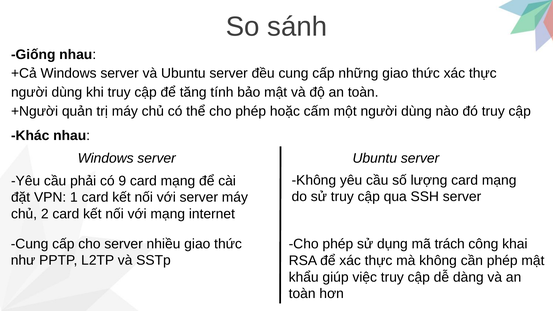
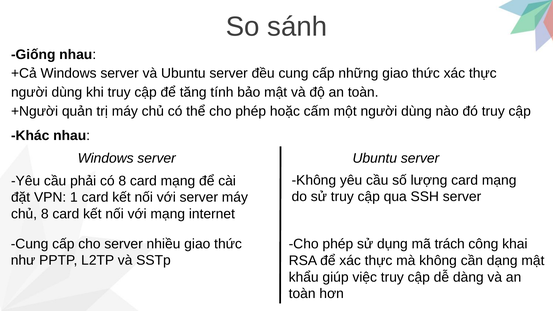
có 9: 9 -> 8 (122, 181)
chủ 2: 2 -> 8 (45, 214)
cần phép: phép -> dạng (502, 261)
